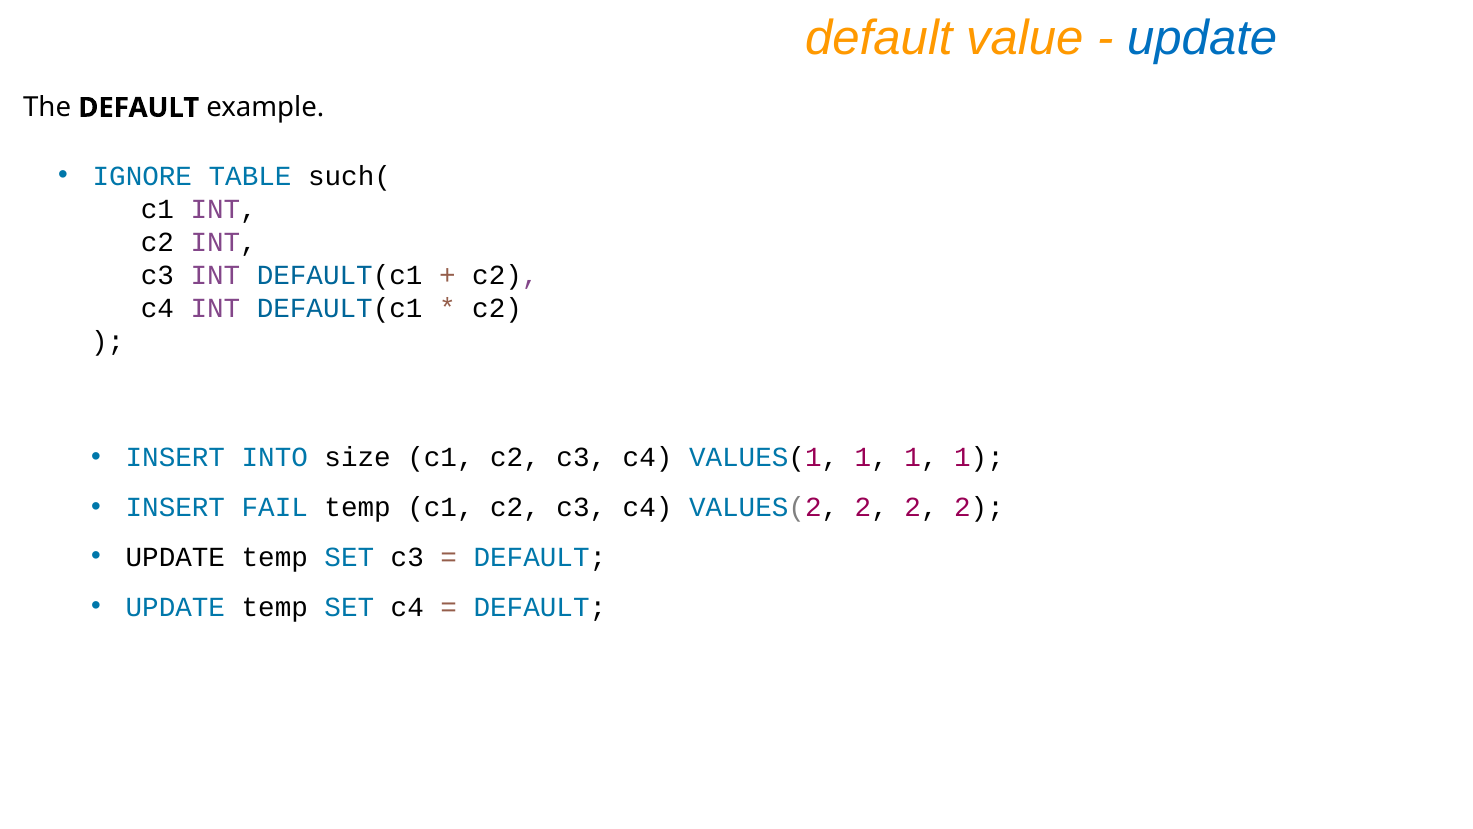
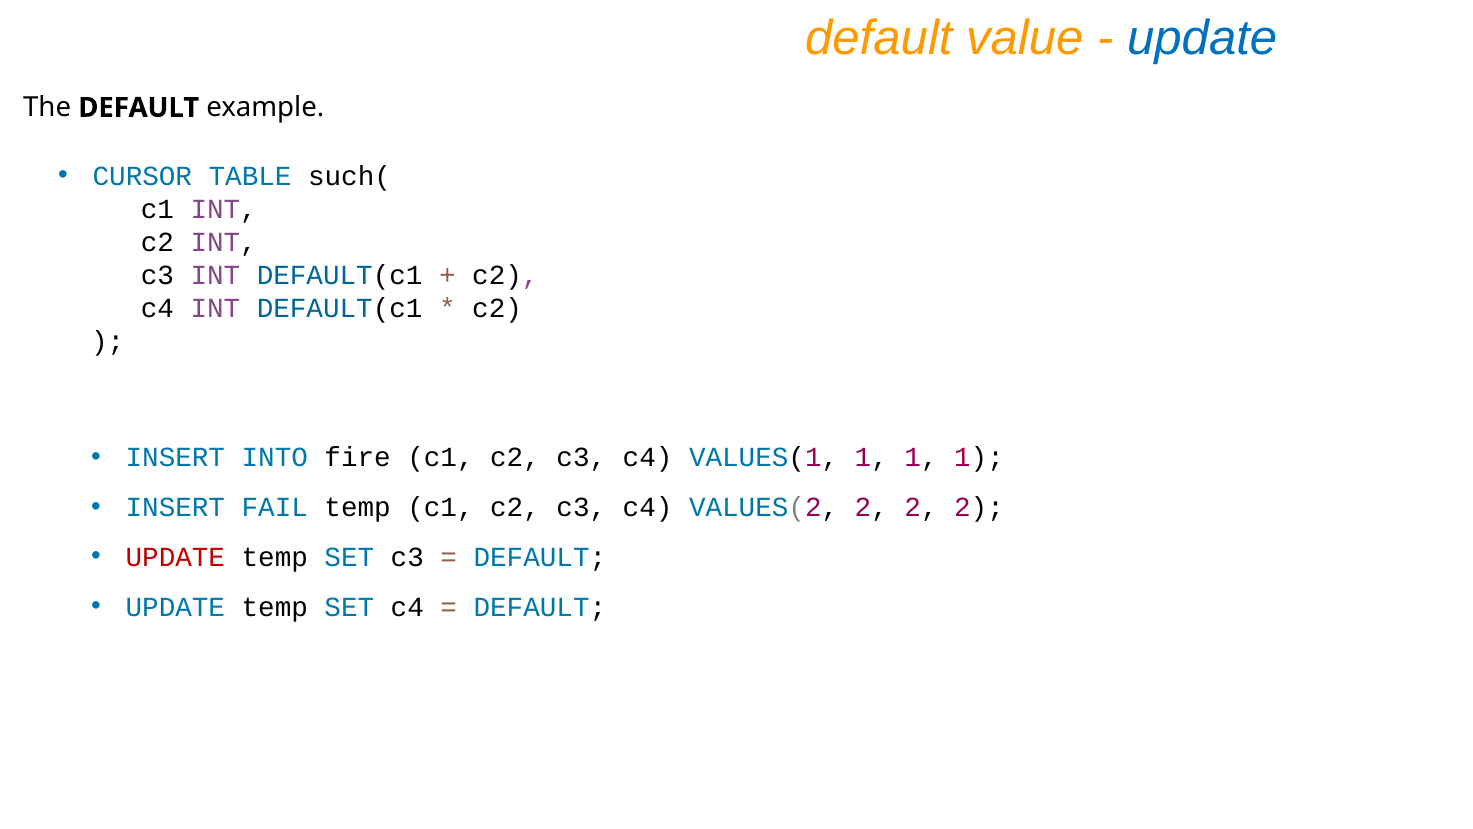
IGNORE: IGNORE -> CURSOR (142, 176)
size: size -> fire (358, 458)
UPDATE colour: black -> red (175, 557)
